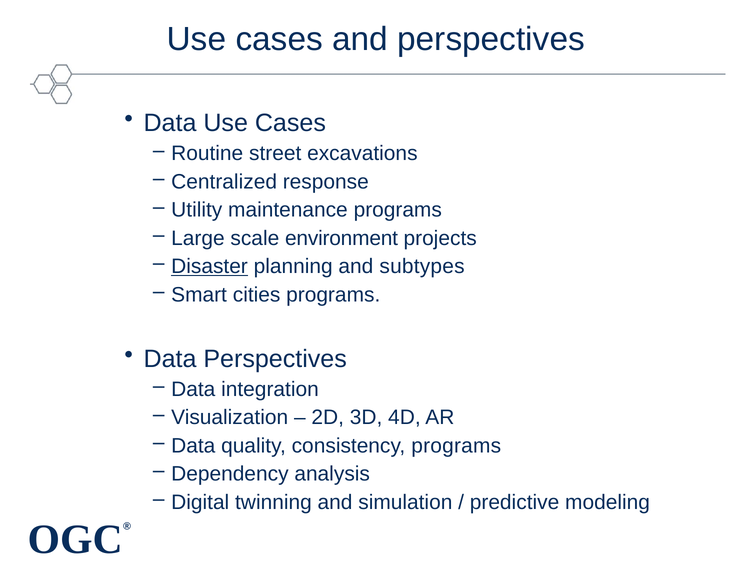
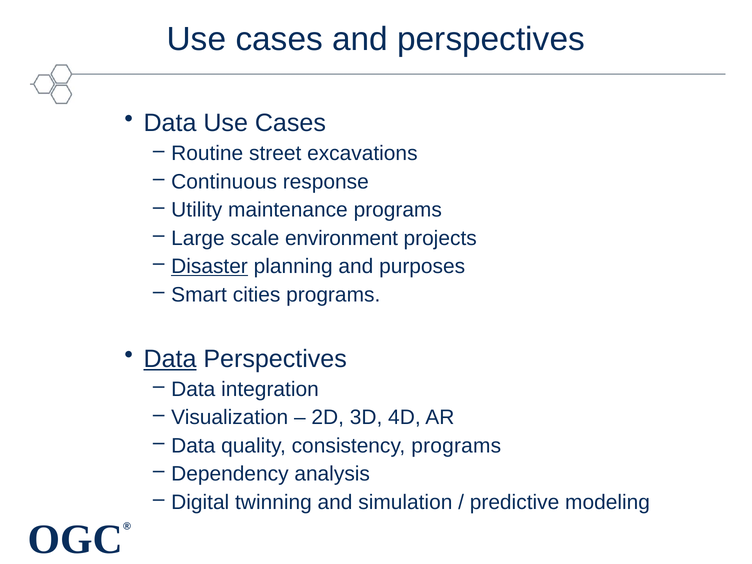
Centralized: Centralized -> Continuous (224, 182)
subtypes: subtypes -> purposes (422, 266)
Data underline: none -> present (170, 359)
